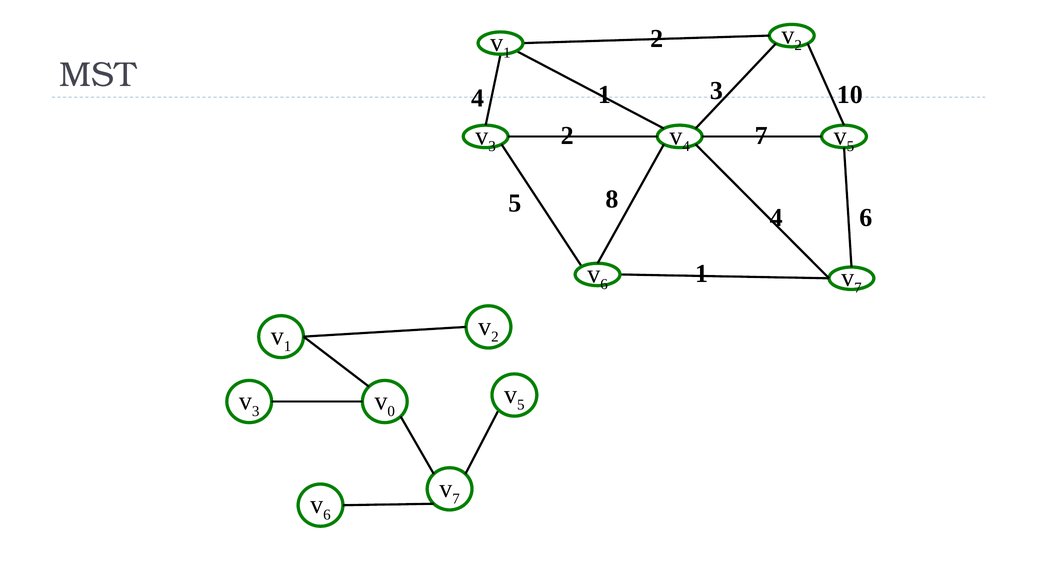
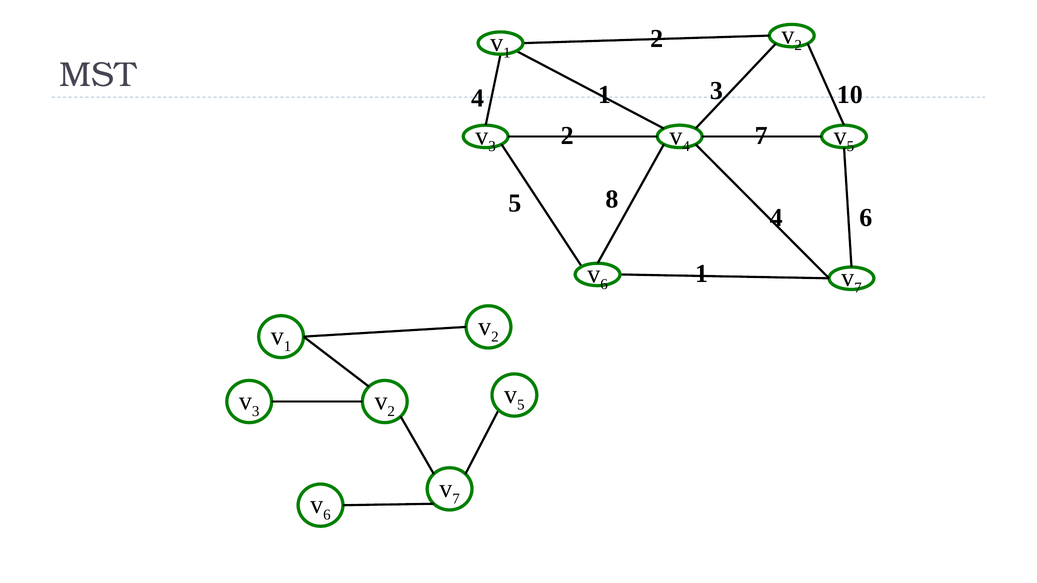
0: 0 -> 2 (391, 411)
